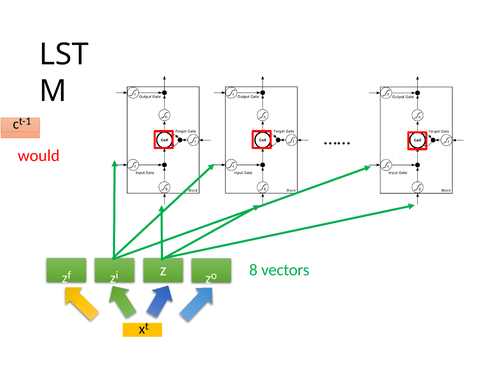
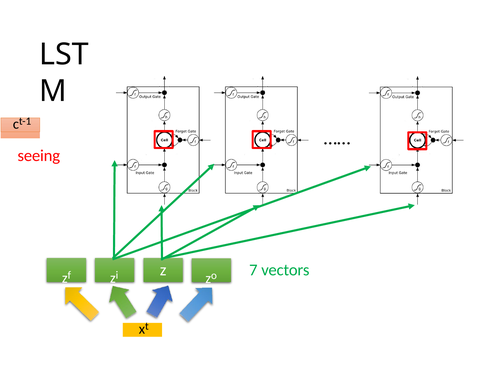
would: would -> seeing (39, 156)
8: 8 -> 7 (253, 270)
